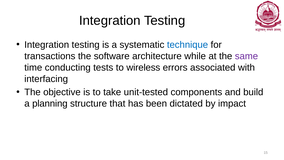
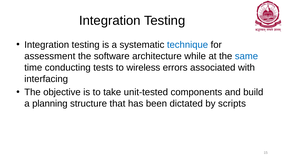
transactions: transactions -> assessment (50, 56)
same colour: purple -> blue (246, 56)
impact: impact -> scripts (232, 103)
